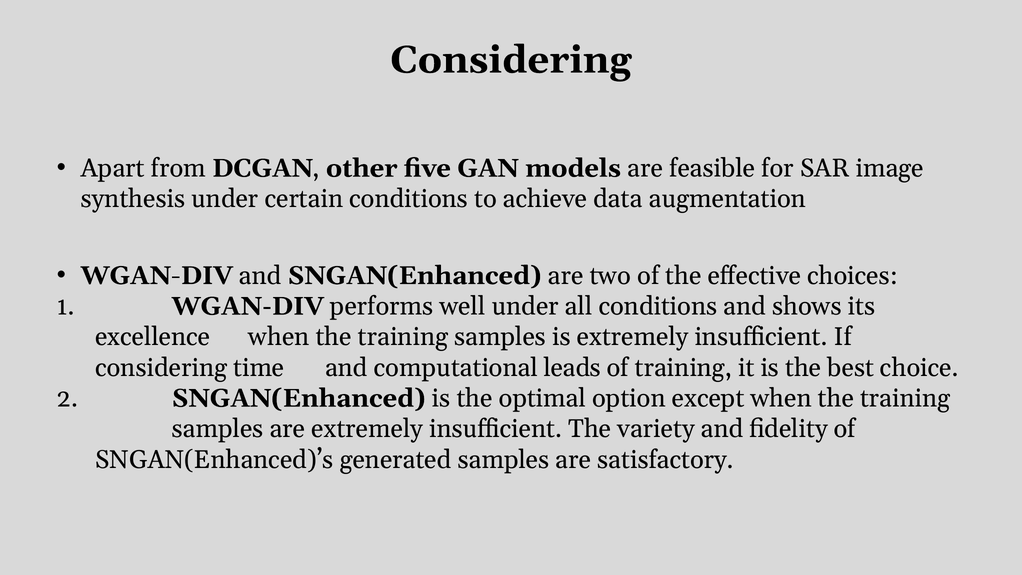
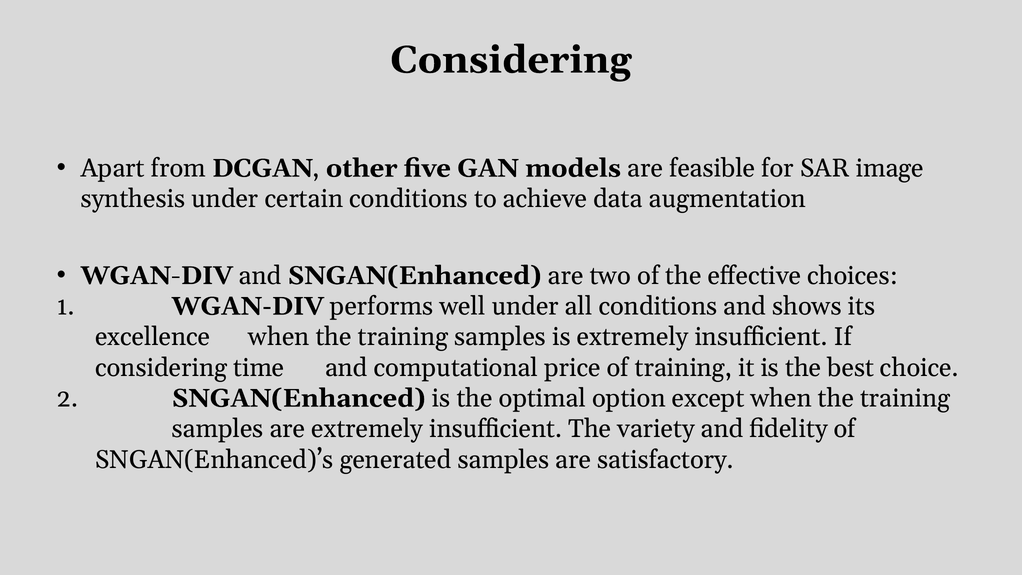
leads: leads -> price (572, 368)
